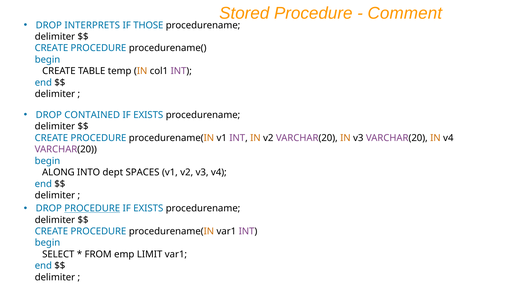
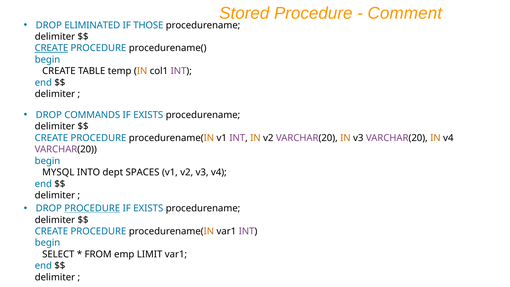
INTERPRETS: INTERPRETS -> ELIMINATED (92, 25)
CREATE underline: none -> present (51, 48)
CONTAINED: CONTAINED -> COMMANDS (92, 115)
ALONG: ALONG -> MYSQL (58, 172)
